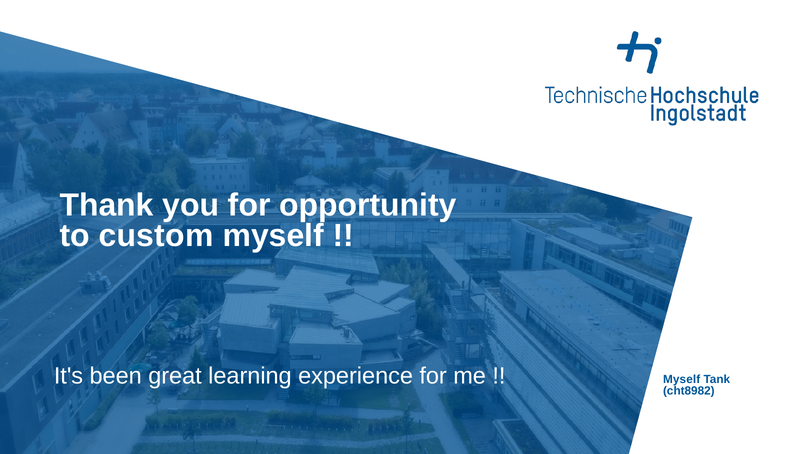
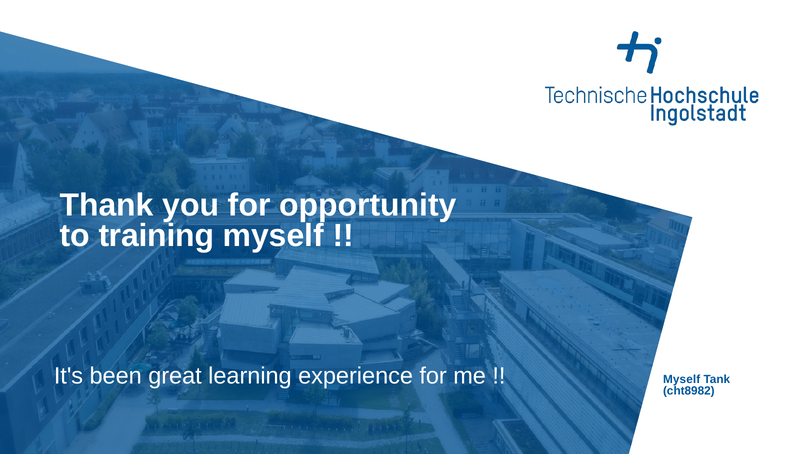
custom: custom -> training (156, 235)
